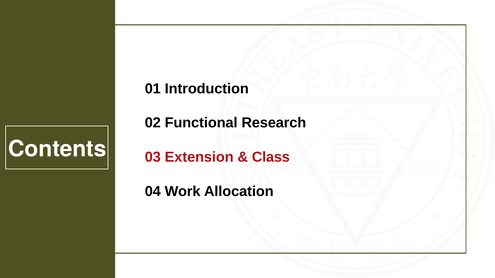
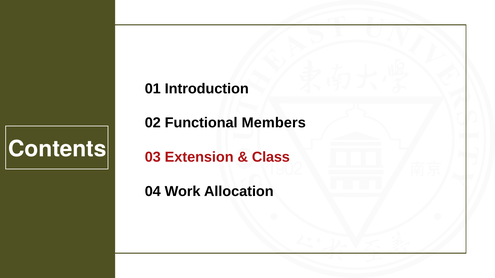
Research: Research -> Members (274, 123)
